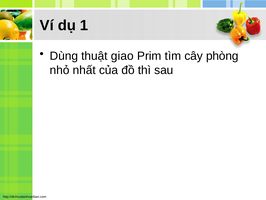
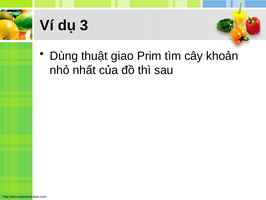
1: 1 -> 3 (84, 25)
phòng: phòng -> khoản (222, 56)
